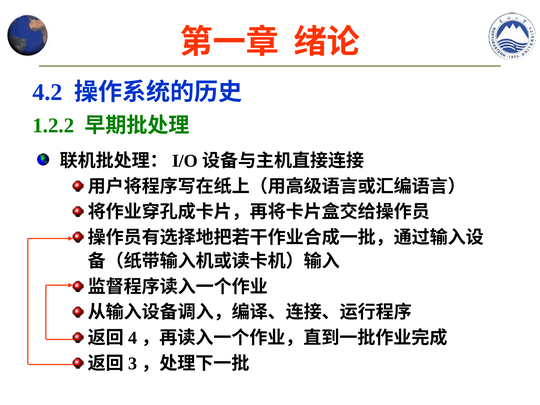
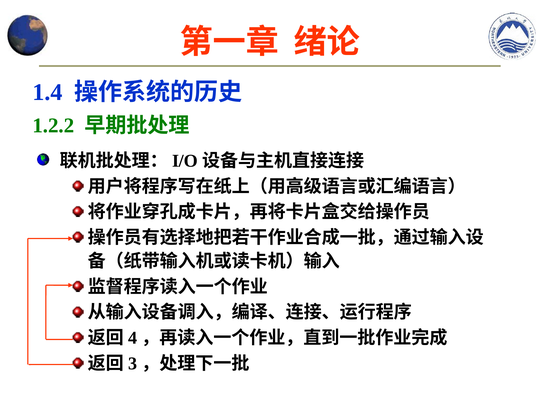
4.2: 4.2 -> 1.4 (47, 92)
